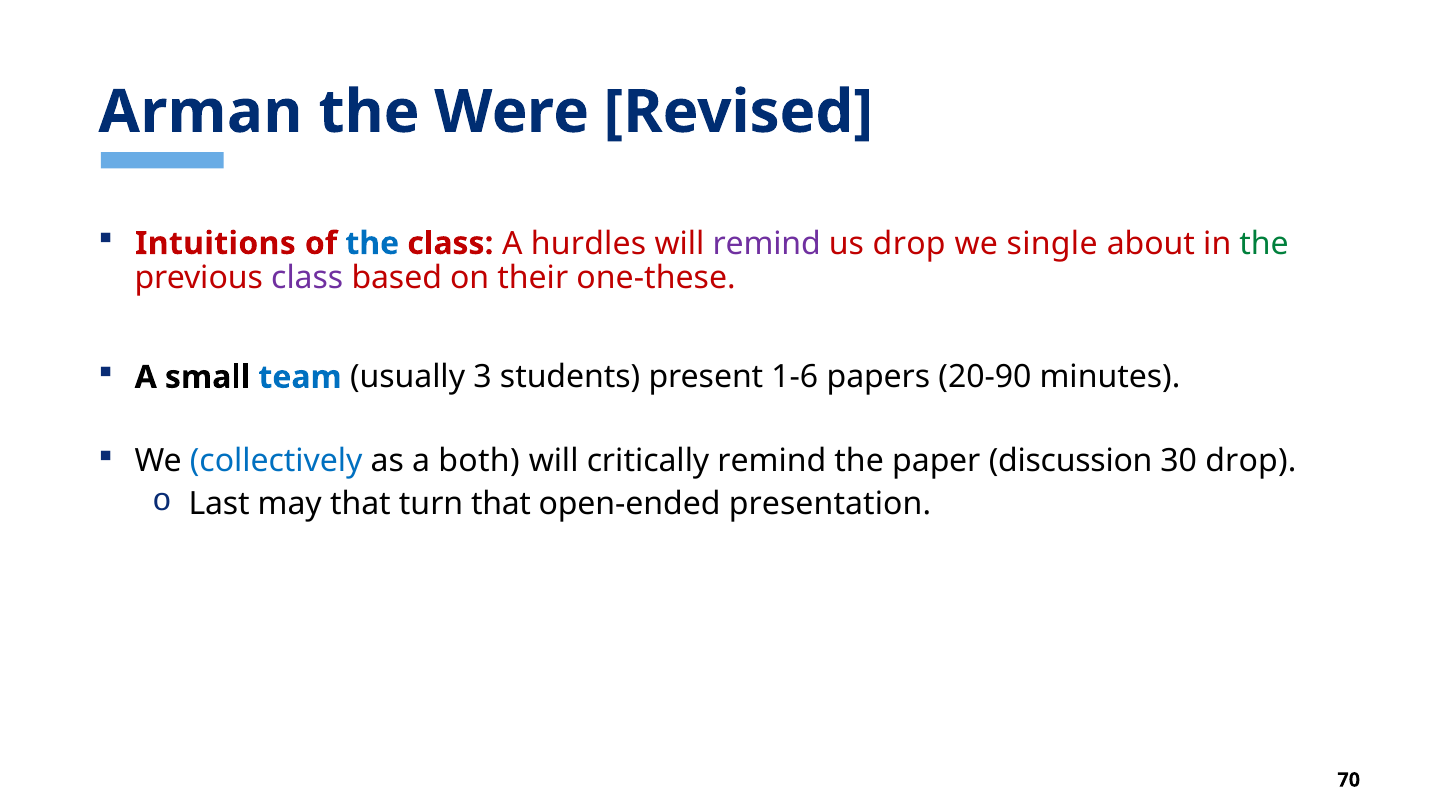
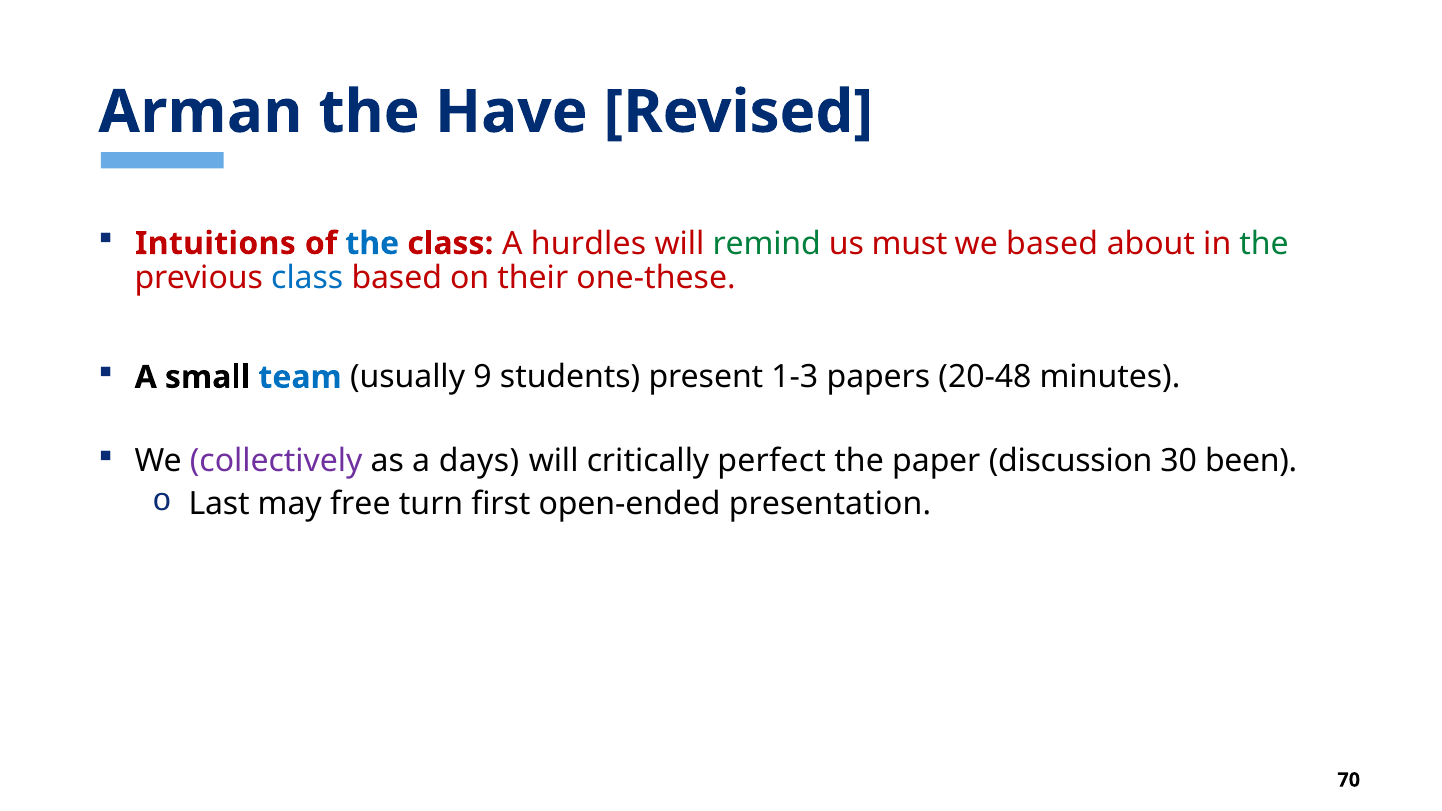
Were: Were -> Have (511, 112)
remind colour: purple -> green (767, 243)
us drop: drop -> must (910, 243)
we single: single -> based (1052, 243)
class colour: purple -> blue (307, 278)
3: 3 -> 9 (482, 377)
1-6: 1-6 -> 1-3 (795, 377)
20-90: 20-90 -> 20-48 (985, 377)
collectively colour: blue -> purple (276, 461)
both: both -> days (479, 461)
critically remind: remind -> perfect (772, 461)
30 drop: drop -> been (1251, 461)
may that: that -> free (360, 504)
turn that: that -> first (501, 504)
